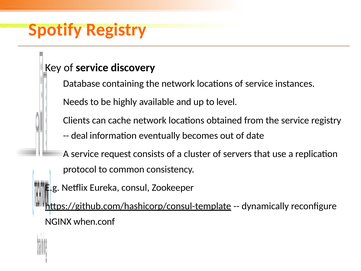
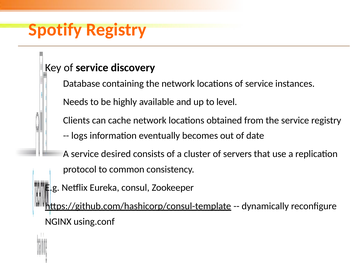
deal: deal -> logs (79, 136)
request: request -> desired (116, 154)
when.conf: when.conf -> using.conf (94, 221)
